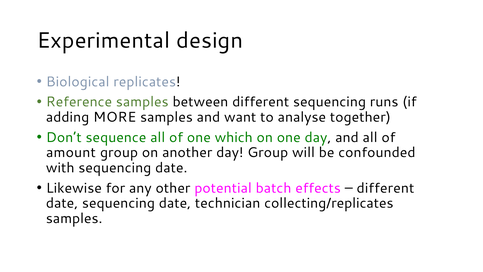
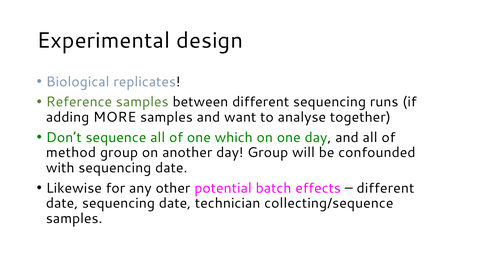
amount: amount -> method (71, 152)
collecting/replicates: collecting/replicates -> collecting/sequence (329, 203)
